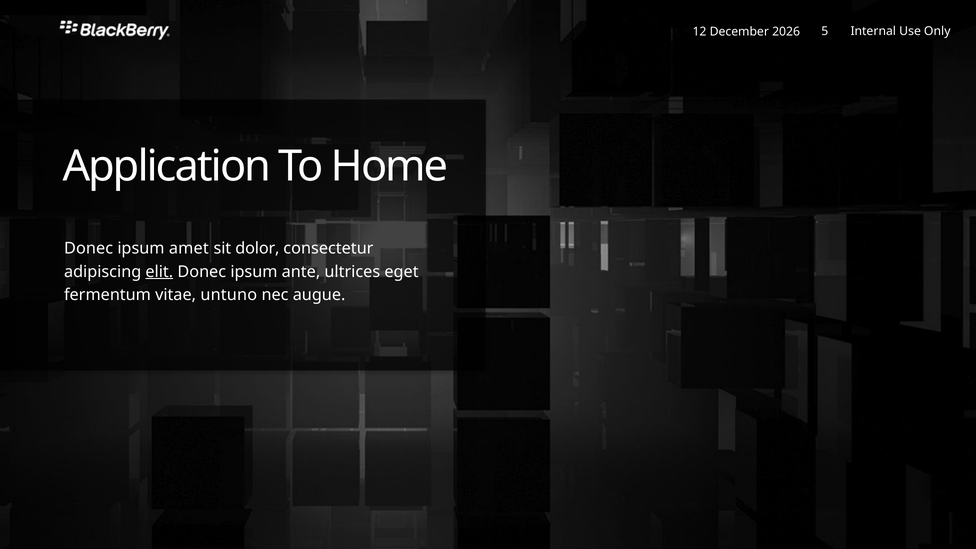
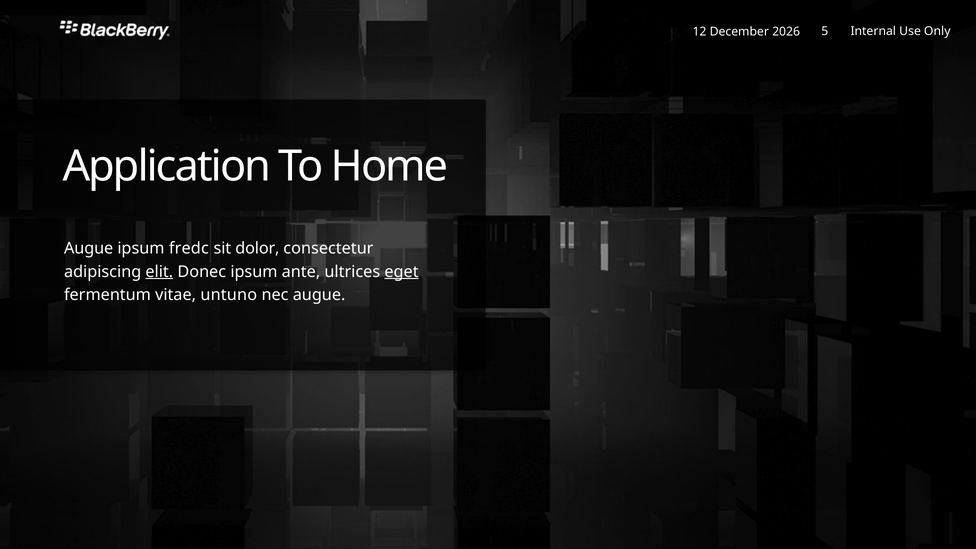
Donec: Donec -> Augue (89, 248)
amet: amet -> fredc (189, 248)
eget underline: none -> present (402, 272)
